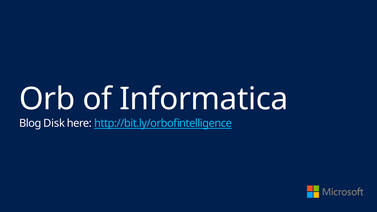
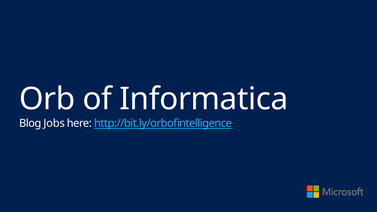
Disk: Disk -> Jobs (54, 123)
